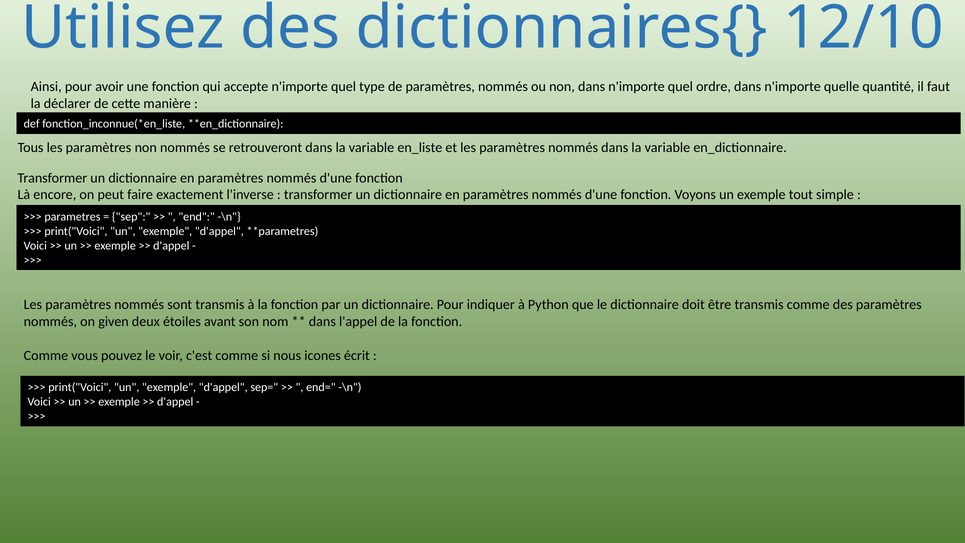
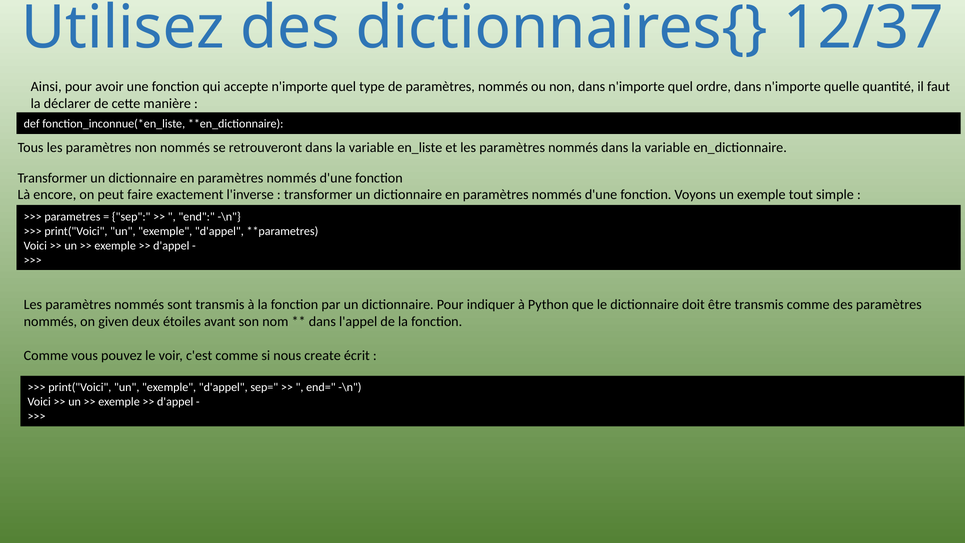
12/10: 12/10 -> 12/37 (863, 28)
icones: icones -> create (323, 355)
